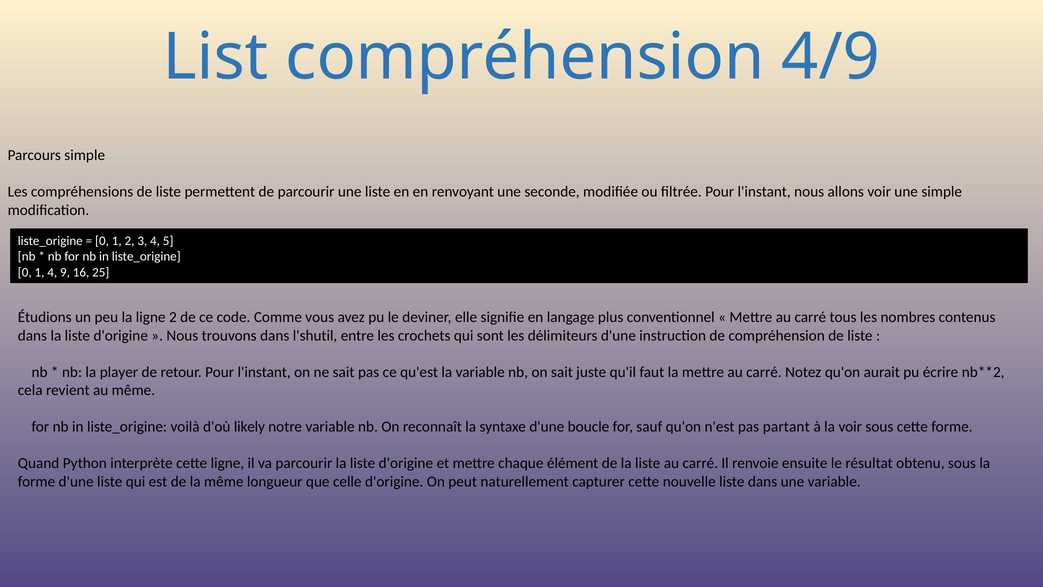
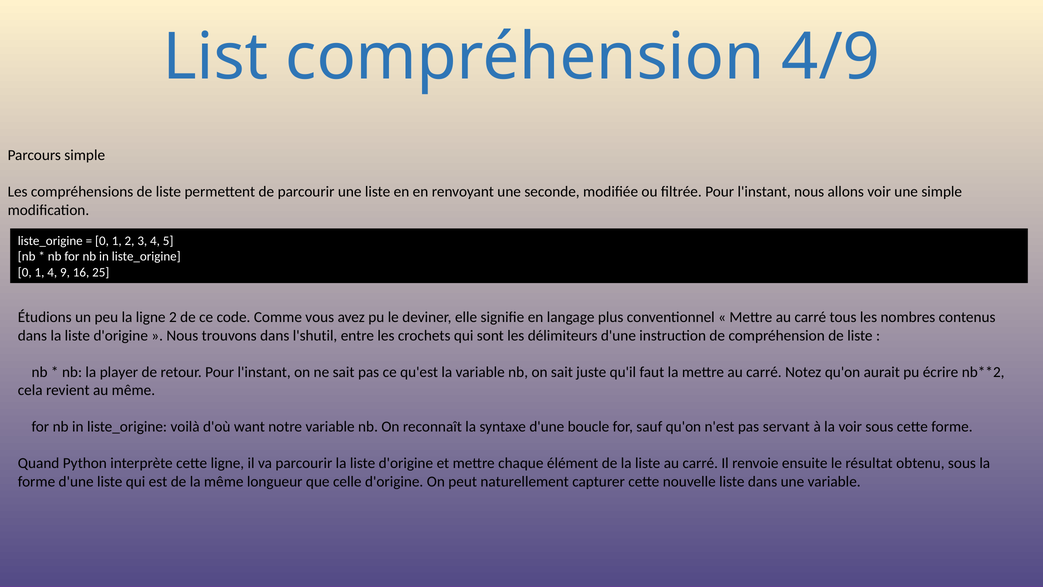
likely: likely -> want (249, 427)
partant: partant -> servant (786, 427)
